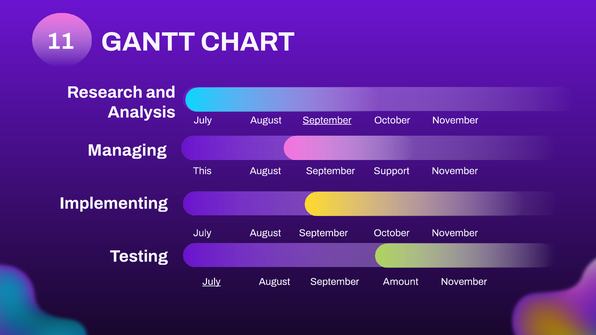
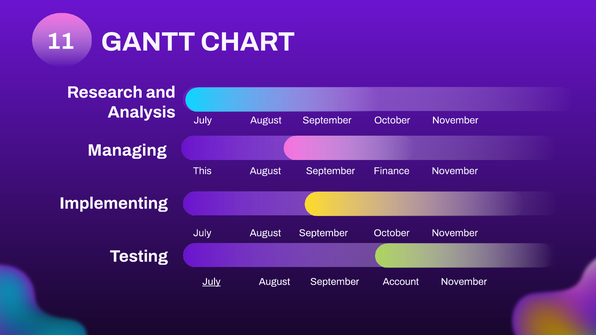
September underline: present -> none (327, 120)
Support: Support -> Finance (392, 171)
Amount: Amount -> Account (401, 282)
